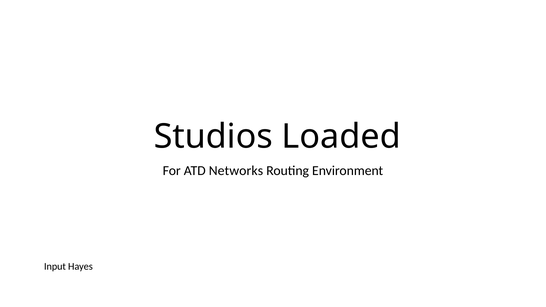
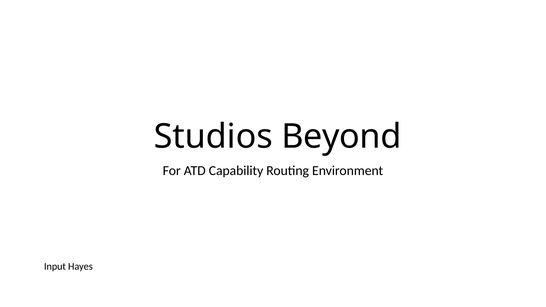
Loaded: Loaded -> Beyond (341, 136)
Networks: Networks -> Capability (236, 171)
